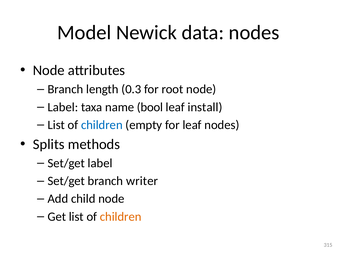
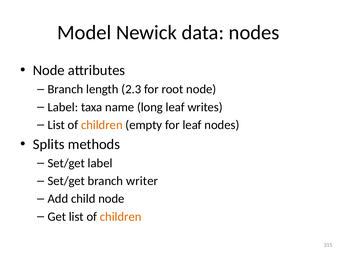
0.3: 0.3 -> 2.3 (131, 89)
bool: bool -> long (150, 107)
install: install -> writes (205, 107)
children colour: blue -> orange (102, 125)
